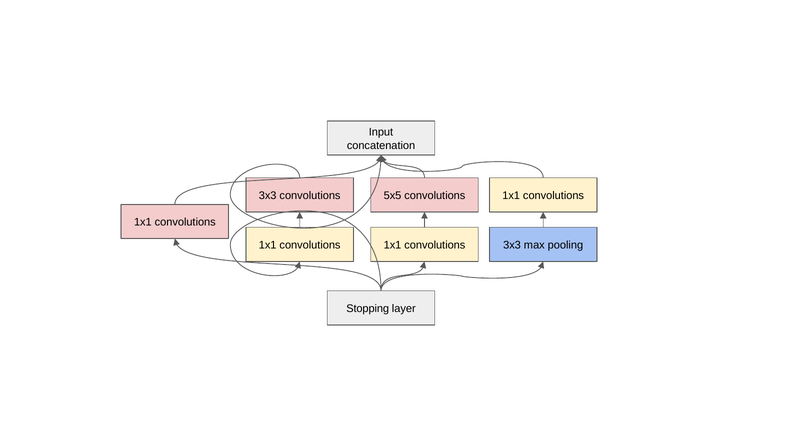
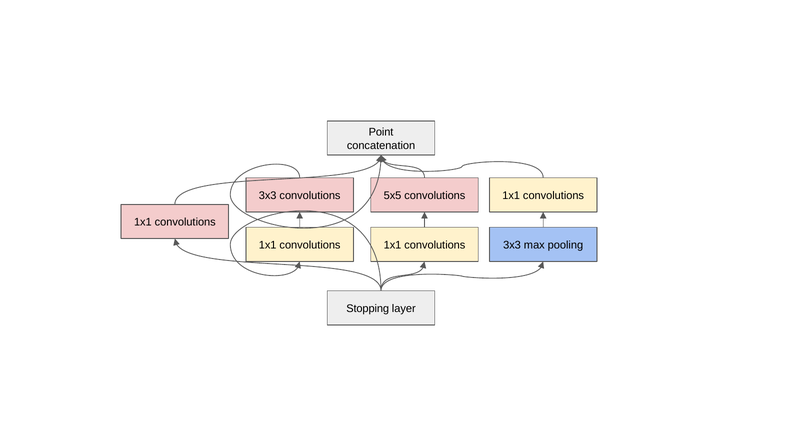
Input: Input -> Point (381, 132)
